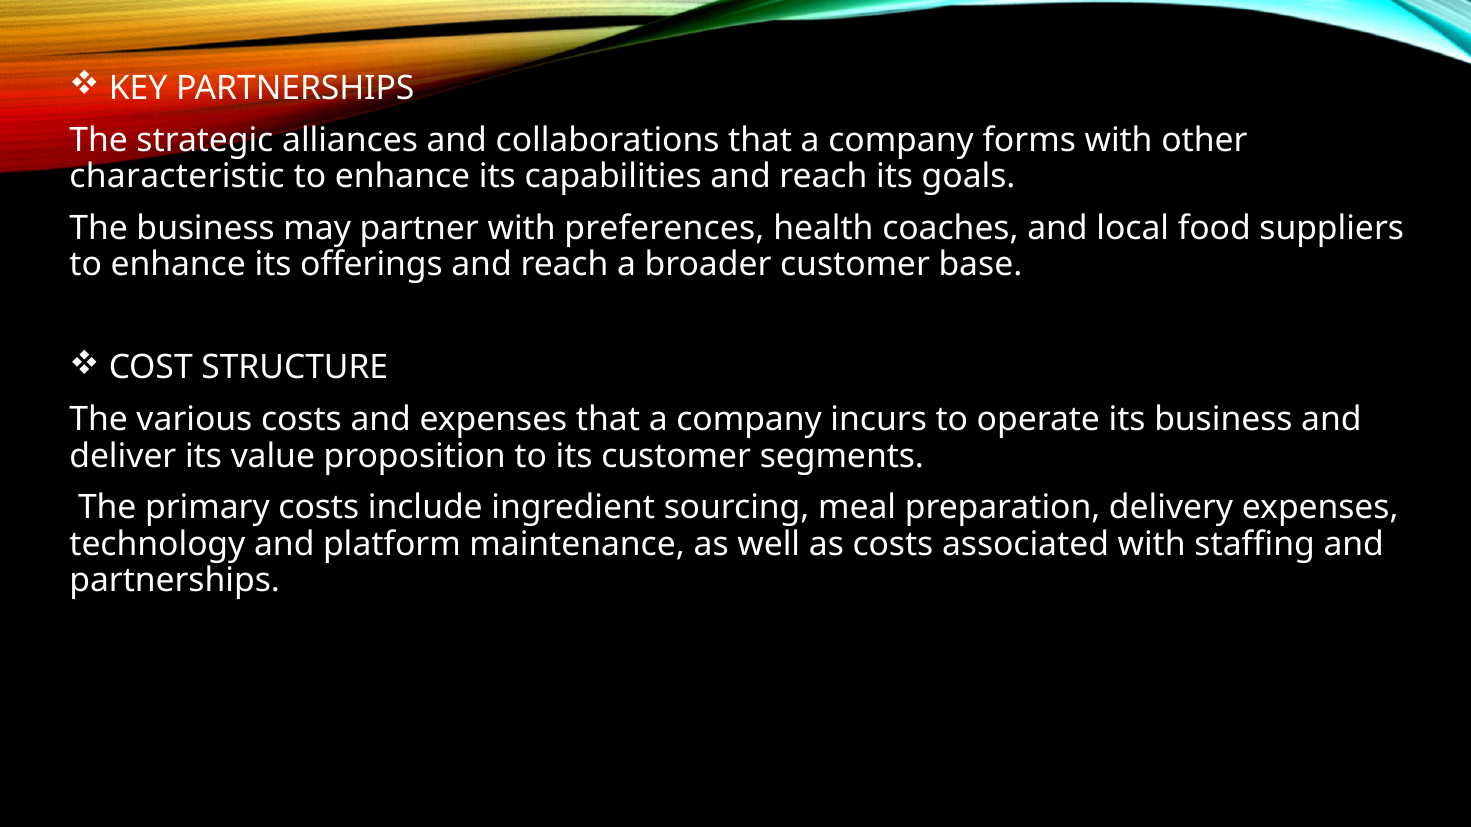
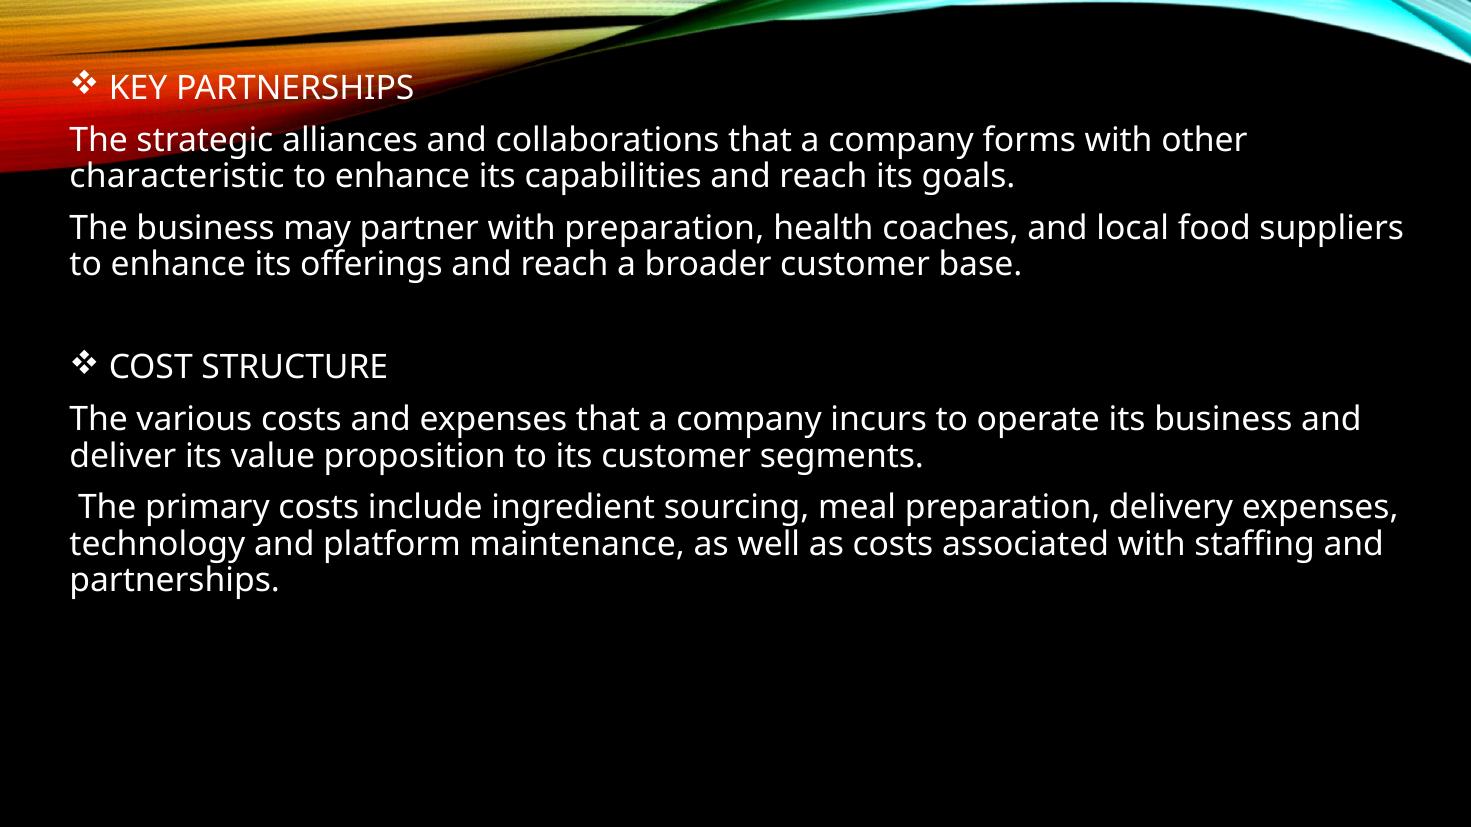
with preferences: preferences -> preparation (664, 228)
